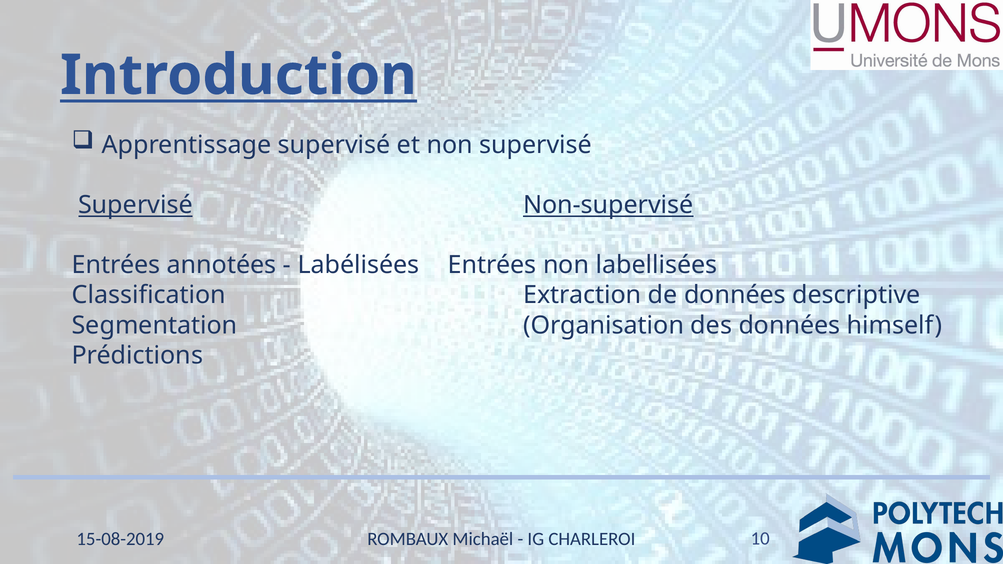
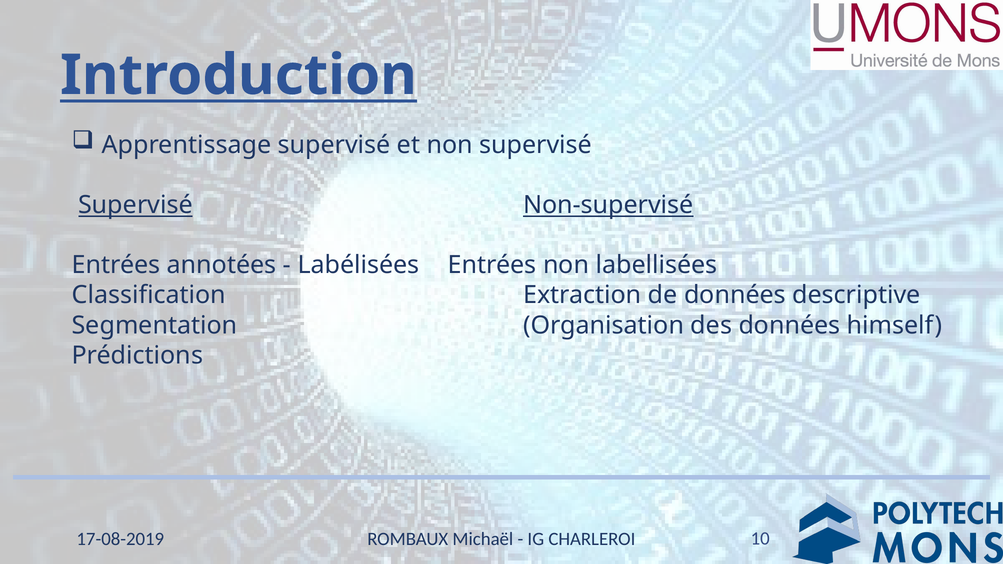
15-08-2019: 15-08-2019 -> 17-08-2019 (120, 539)
